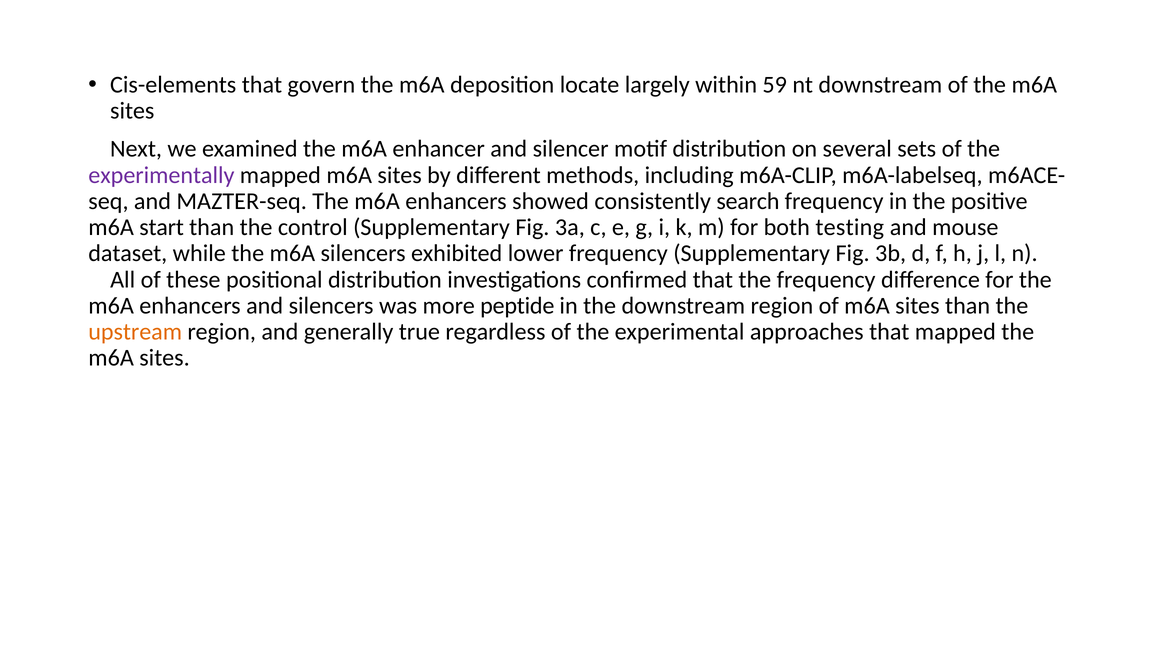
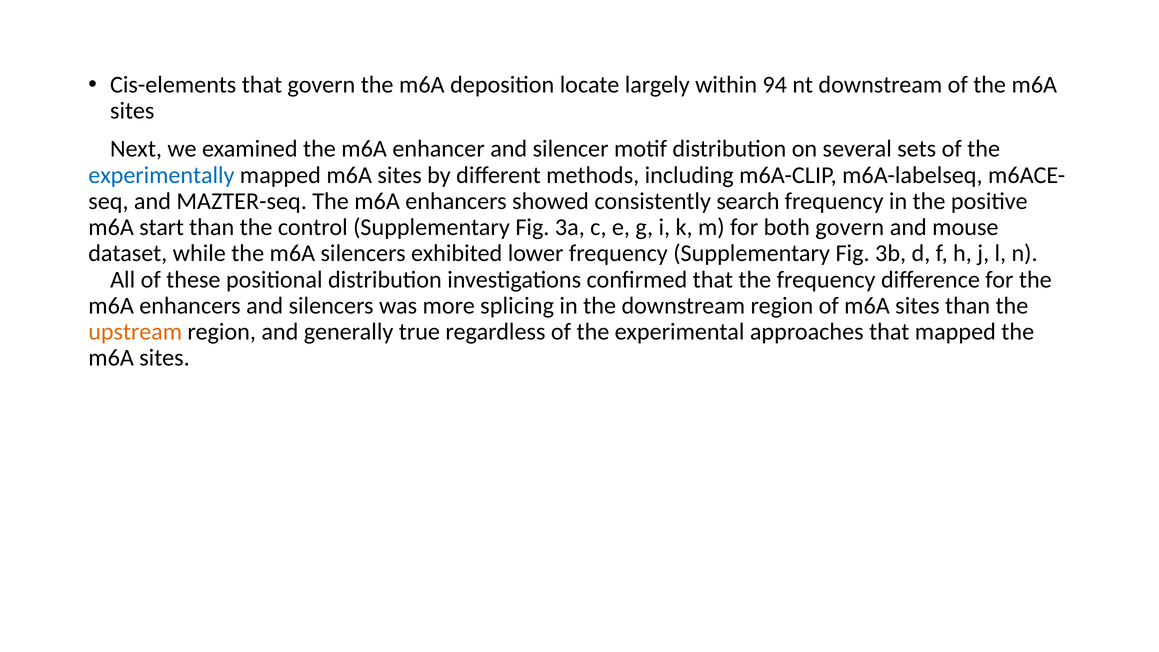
59: 59 -> 94 (775, 85)
experimentally colour: purple -> blue (161, 175)
both testing: testing -> govern (850, 227)
peptide: peptide -> splicing (517, 306)
